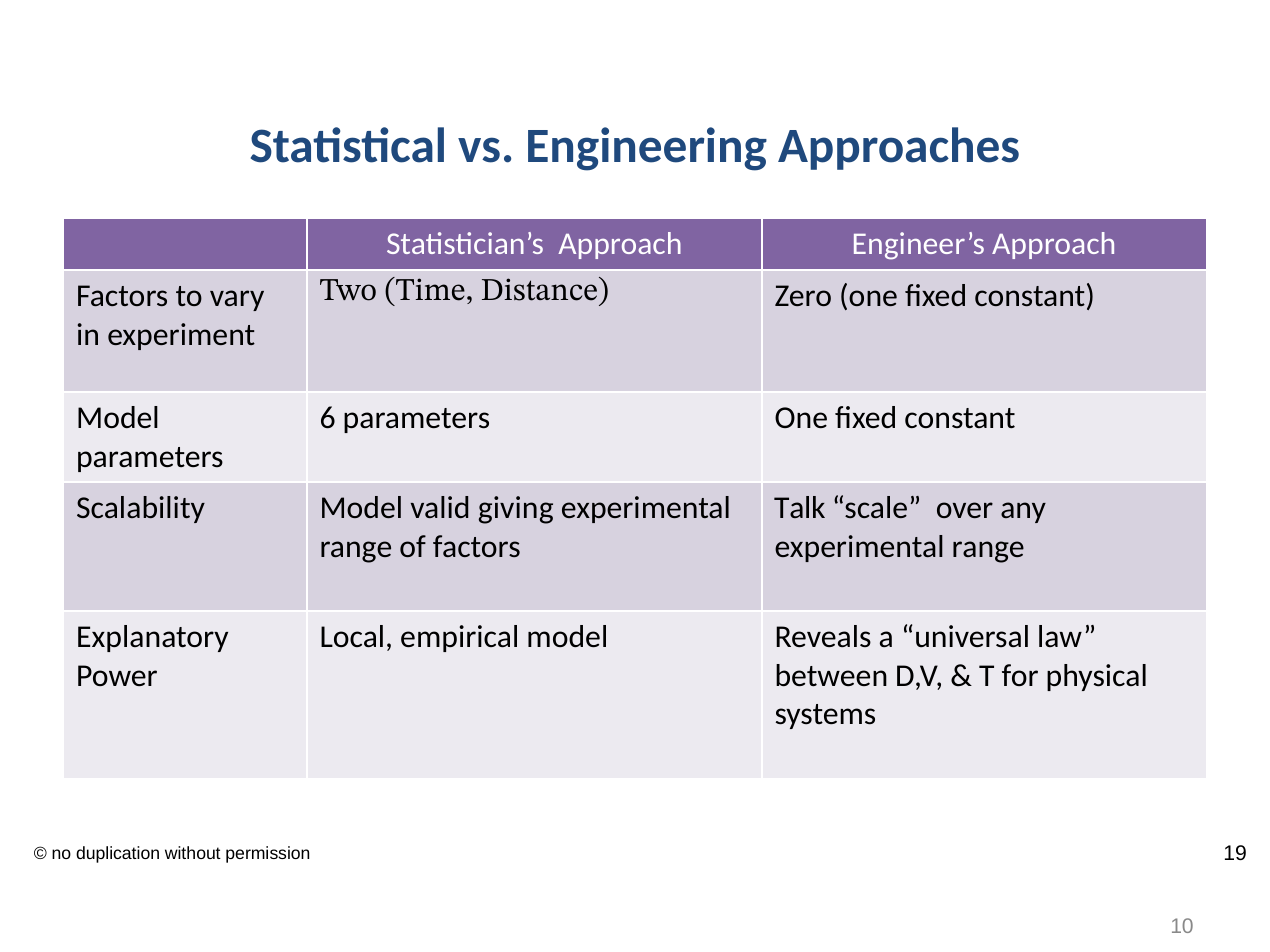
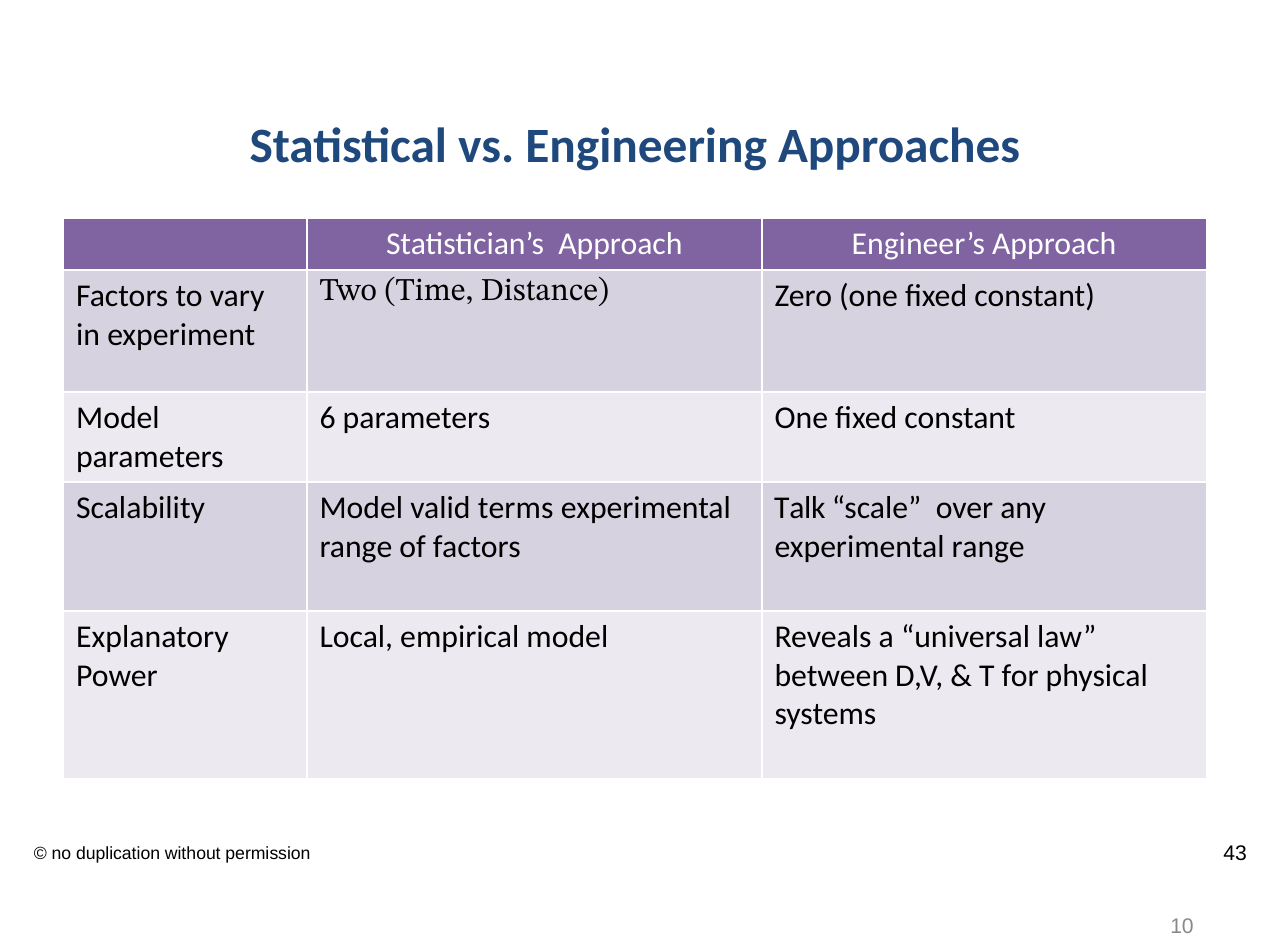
giving: giving -> terms (516, 508)
19: 19 -> 43 (1235, 854)
